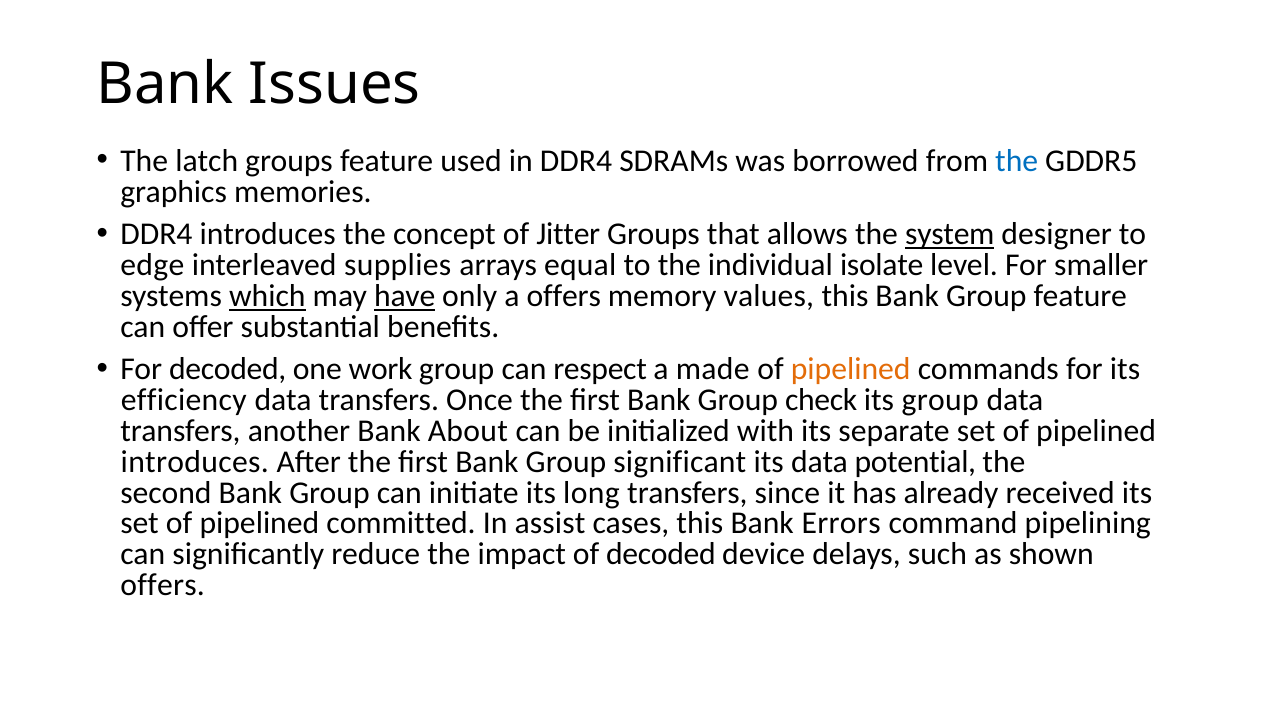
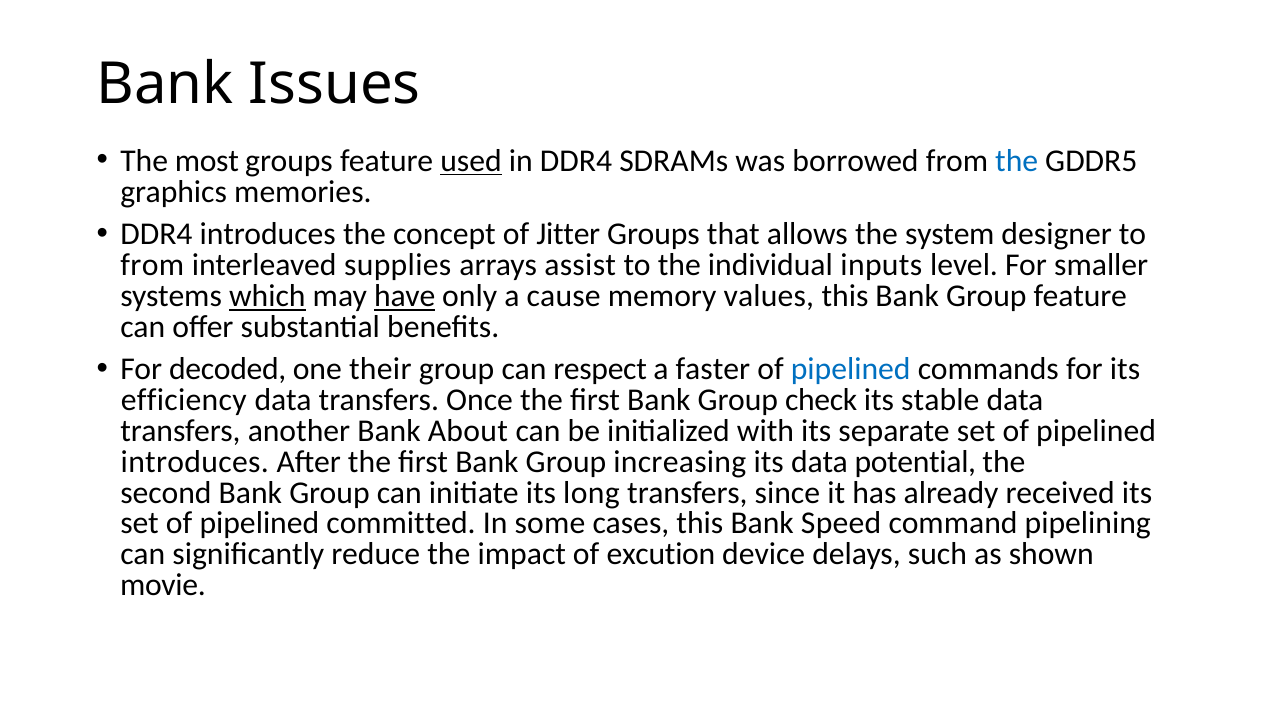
latch: latch -> most (207, 161)
used underline: none -> present (471, 161)
system underline: present -> none (950, 234)
edge: edge -> from (152, 265)
equal: equal -> assist (580, 265)
isolate: isolate -> inputs (881, 265)
a offers: offers -> cause (564, 296)
work: work -> their (380, 369)
made: made -> faster (713, 369)
pipelined colour: orange -> blue (851, 369)
its group: group -> stable (940, 400)
significant: significant -> increasing (680, 462)
assist: assist -> some (550, 523)
Errors: Errors -> Speed (841, 523)
of decoded: decoded -> excution (661, 554)
offers: offers -> movie (163, 585)
